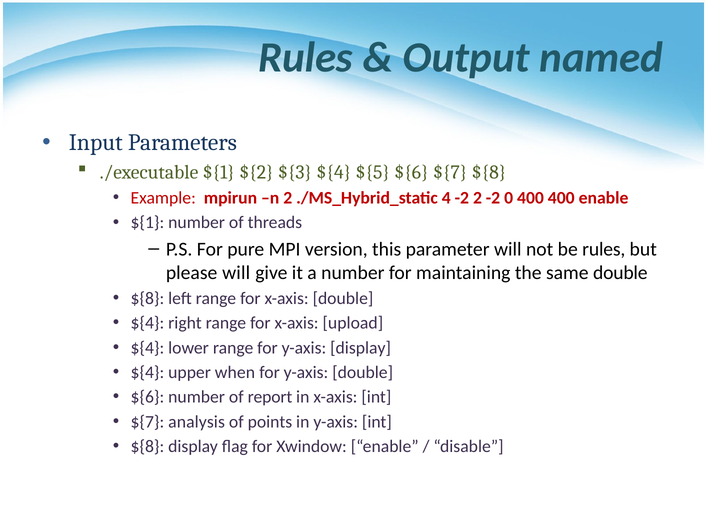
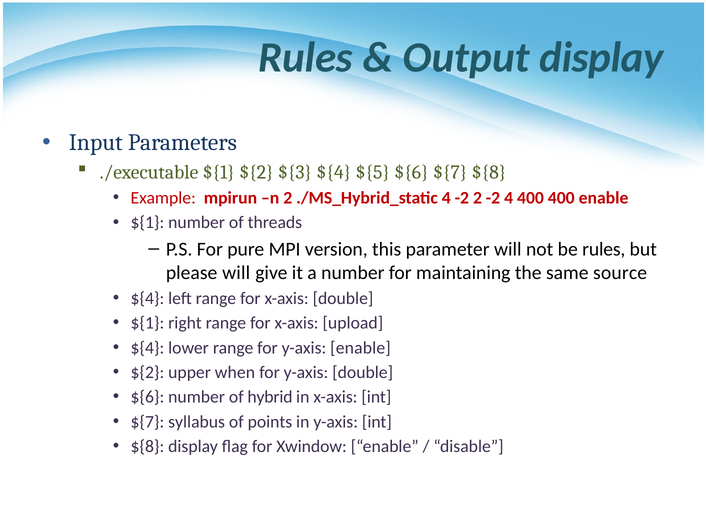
Output named: named -> display (601, 58)
-2 0: 0 -> 4 (509, 198)
same double: double -> source (620, 273)
${8: ${8 -> ${4 (147, 299)
${4: ${4 -> ${1 (147, 323)
y-axis display: display -> enable (360, 348)
${4: ${4 -> ${2 (147, 373)
report: report -> hybrid (270, 397)
analysis: analysis -> syllabus (197, 422)
